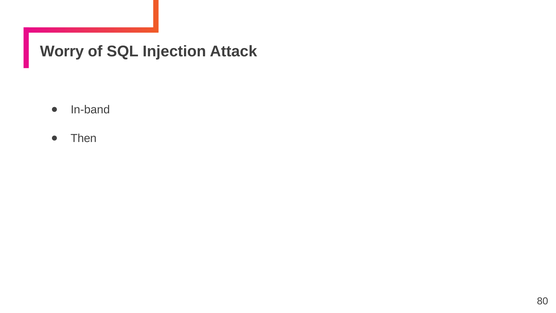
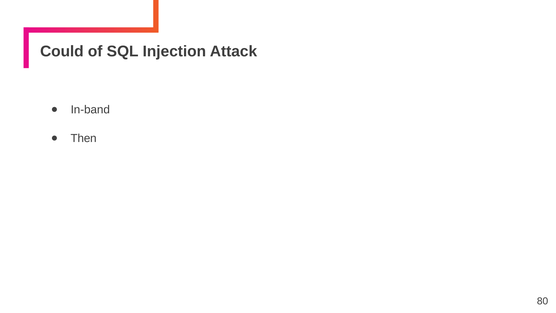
Worry: Worry -> Could (62, 51)
